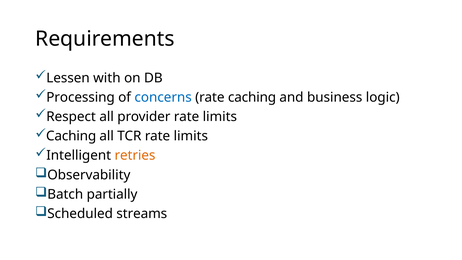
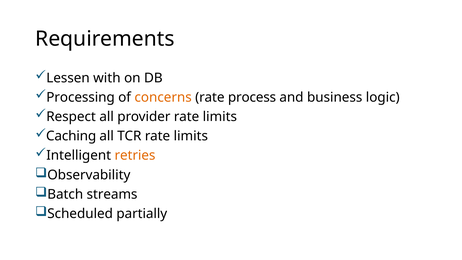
concerns colour: blue -> orange (163, 97)
rate caching: caching -> process (252, 97)
partially: partially -> streams (112, 194)
streams: streams -> partially (142, 213)
